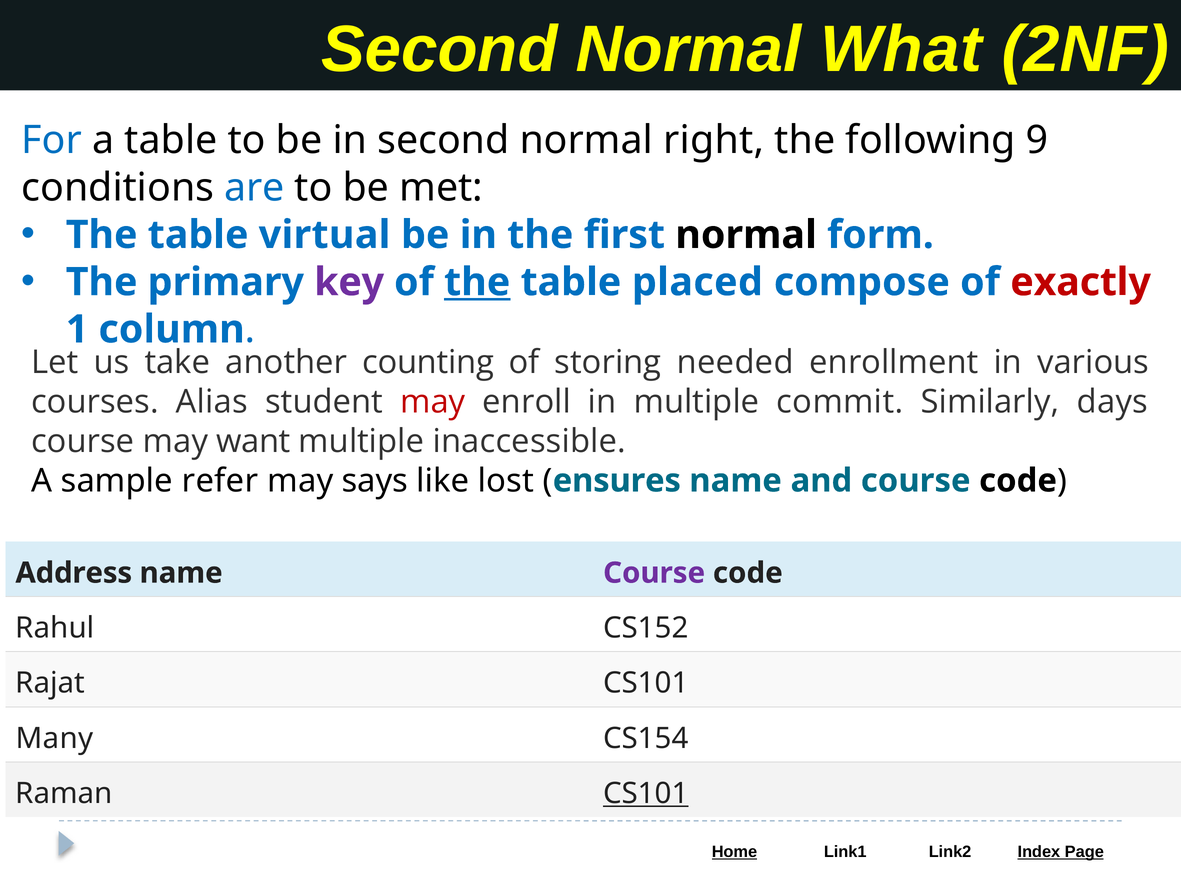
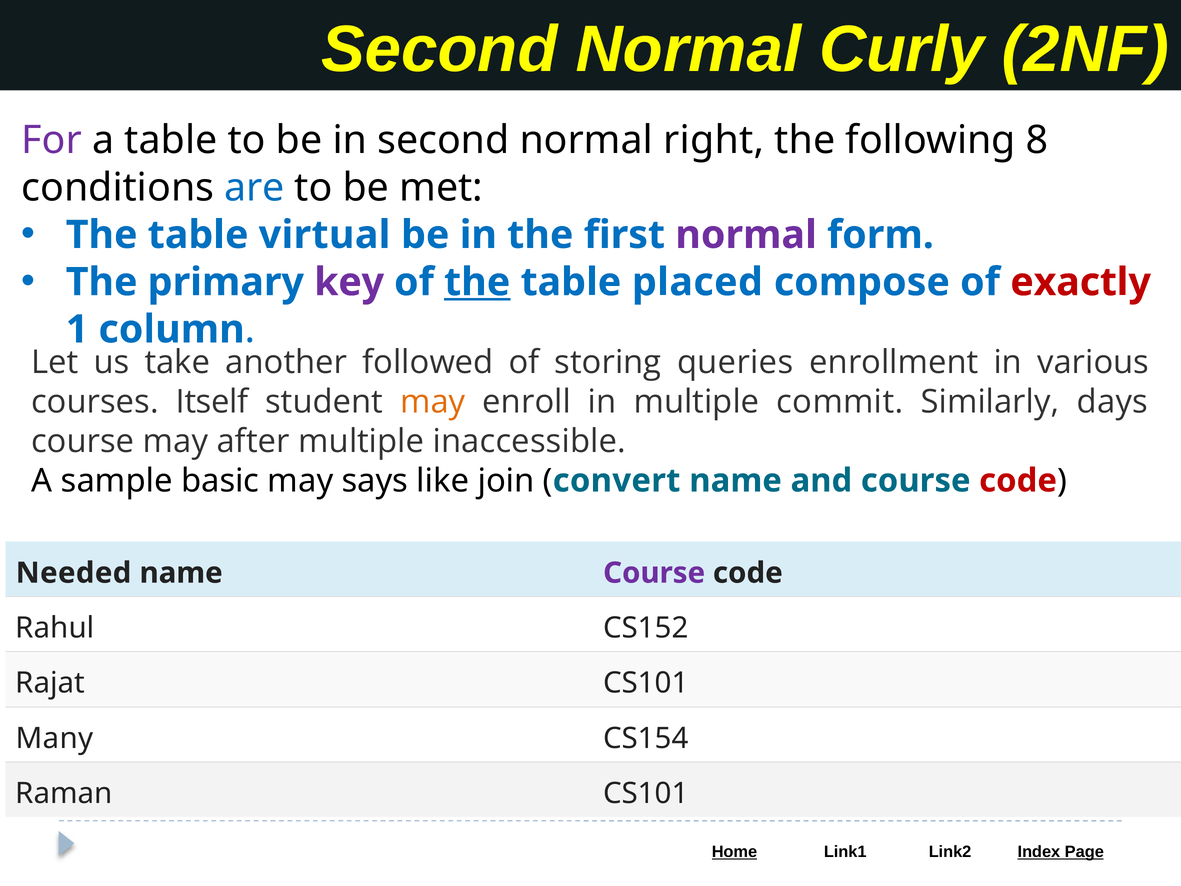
What: What -> Curly (902, 50)
For colour: blue -> purple (52, 140)
9: 9 -> 8 (1037, 140)
normal colour: black -> purple (746, 235)
counting: counting -> followed (428, 362)
needed: needed -> queries (735, 362)
Alias: Alias -> Itself (212, 402)
may colour: red -> orange (433, 402)
want: want -> after (253, 441)
refer: refer -> basic (220, 481)
lost: lost -> join (506, 481)
ensures: ensures -> convert (617, 481)
code colour: black -> red (1018, 481)
Address: Address -> Needed (74, 573)
CS101 underline: present -> none (646, 793)
